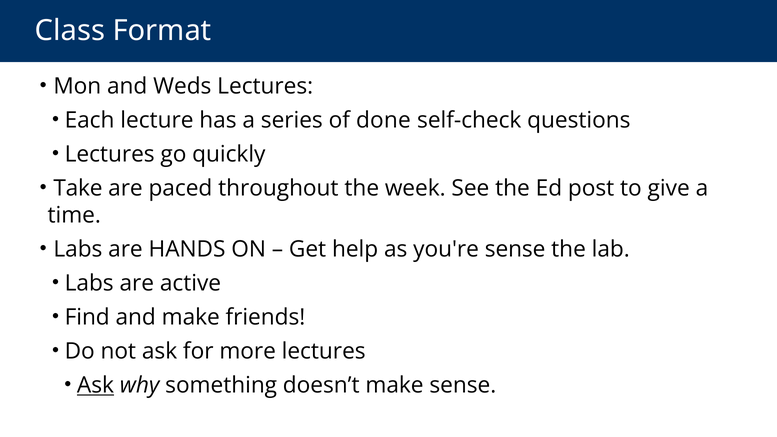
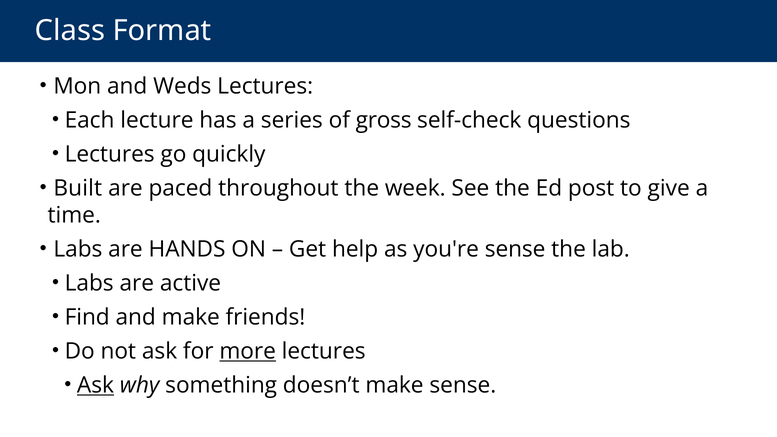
done: done -> gross (384, 120)
Take: Take -> Built (78, 188)
more underline: none -> present (248, 351)
